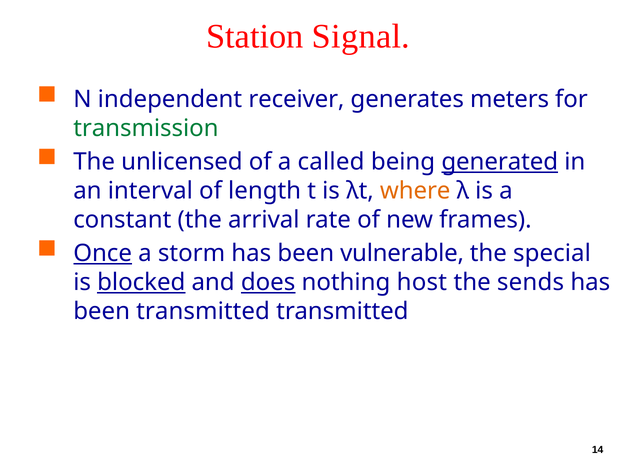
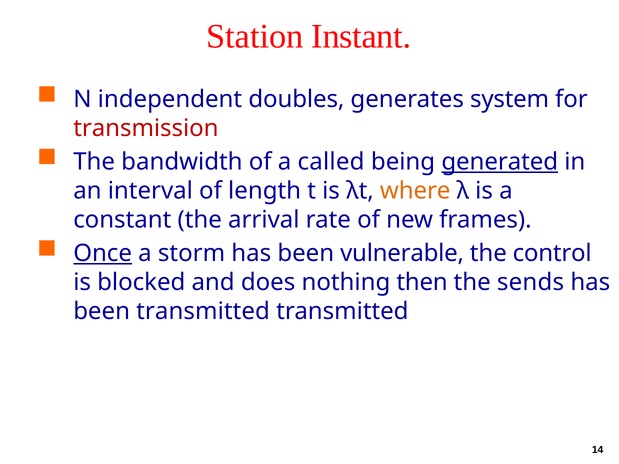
Signal: Signal -> Instant (361, 37)
receiver: receiver -> doubles (296, 99)
meters: meters -> system (510, 99)
transmission colour: green -> red (146, 128)
unlicensed: unlicensed -> bandwidth (182, 162)
special: special -> control (552, 253)
blocked underline: present -> none (141, 282)
does underline: present -> none (268, 282)
host: host -> then (422, 282)
